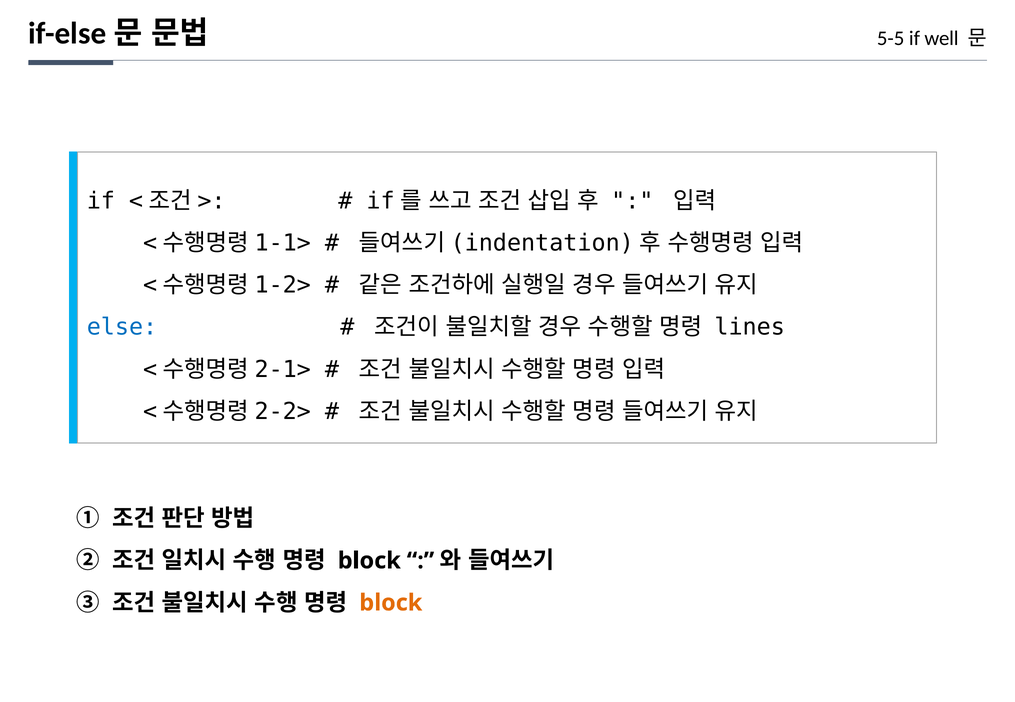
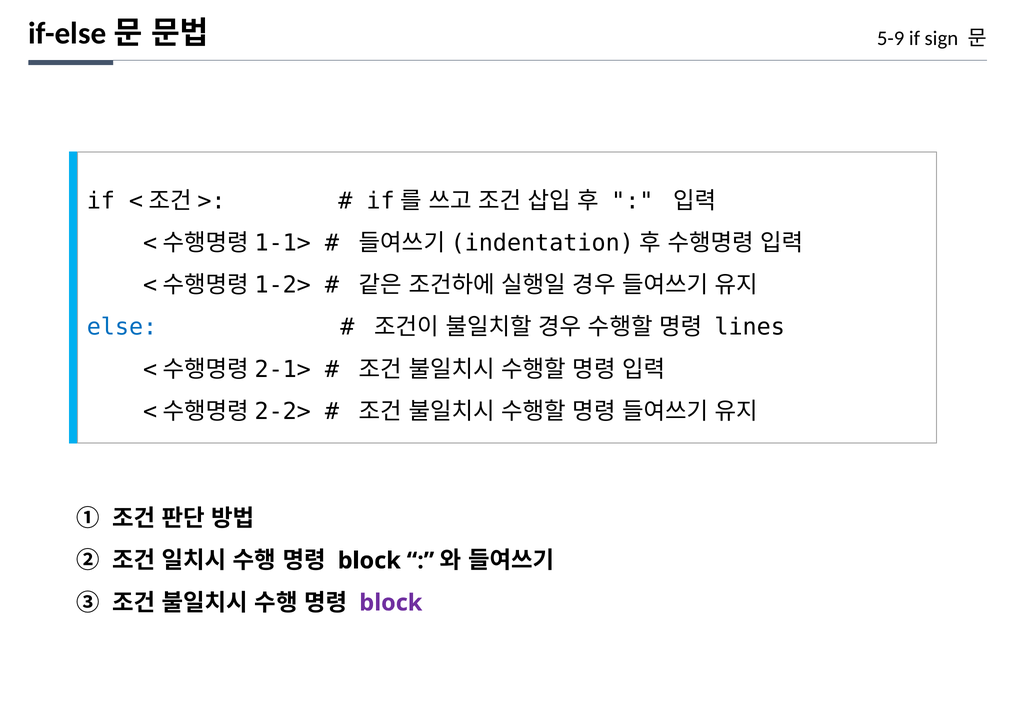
5-5: 5-5 -> 5-9 (891, 38)
well: well -> sign (941, 38)
block colour: orange -> purple (391, 603)
